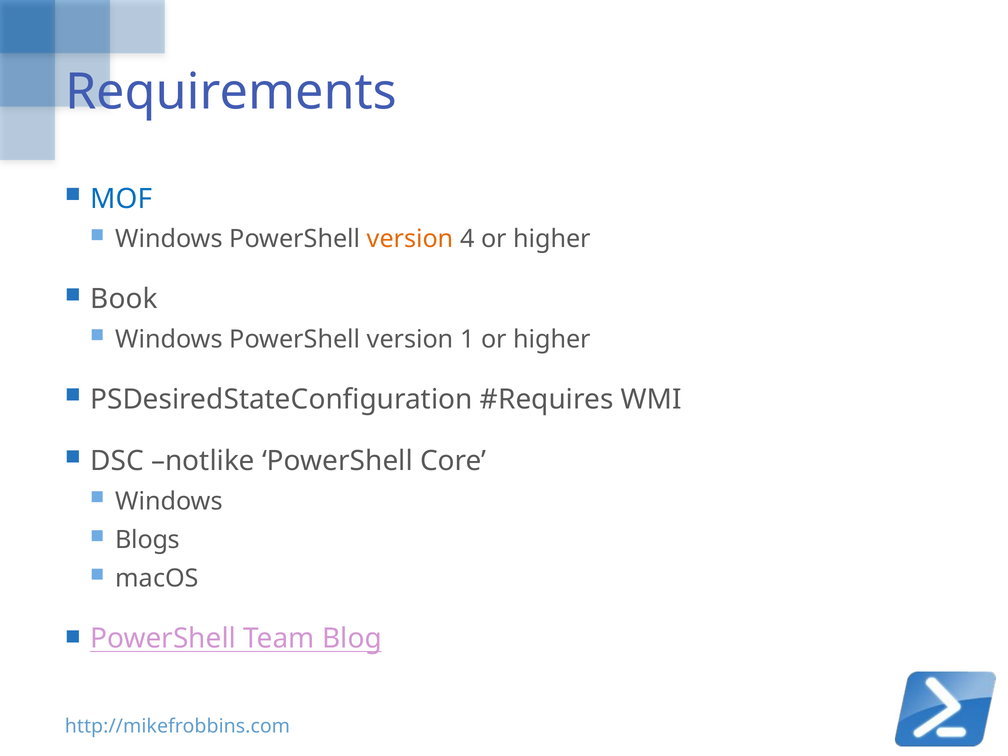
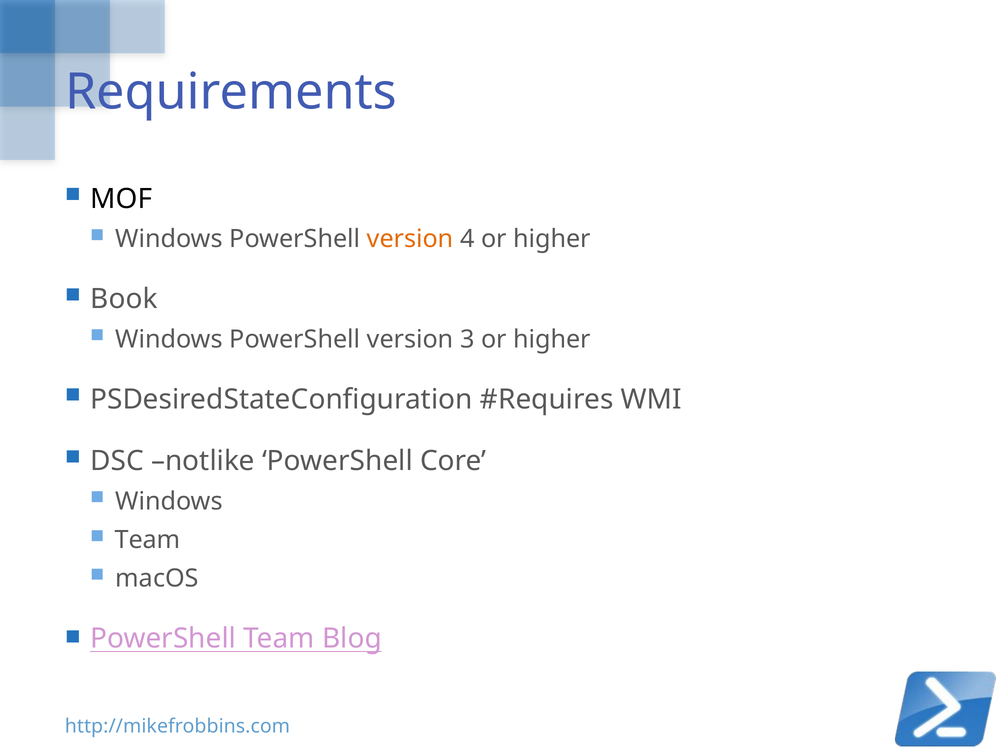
MOF colour: blue -> black (121, 199)
1: 1 -> 3 (467, 339)
Blogs: Blogs -> Team (148, 540)
